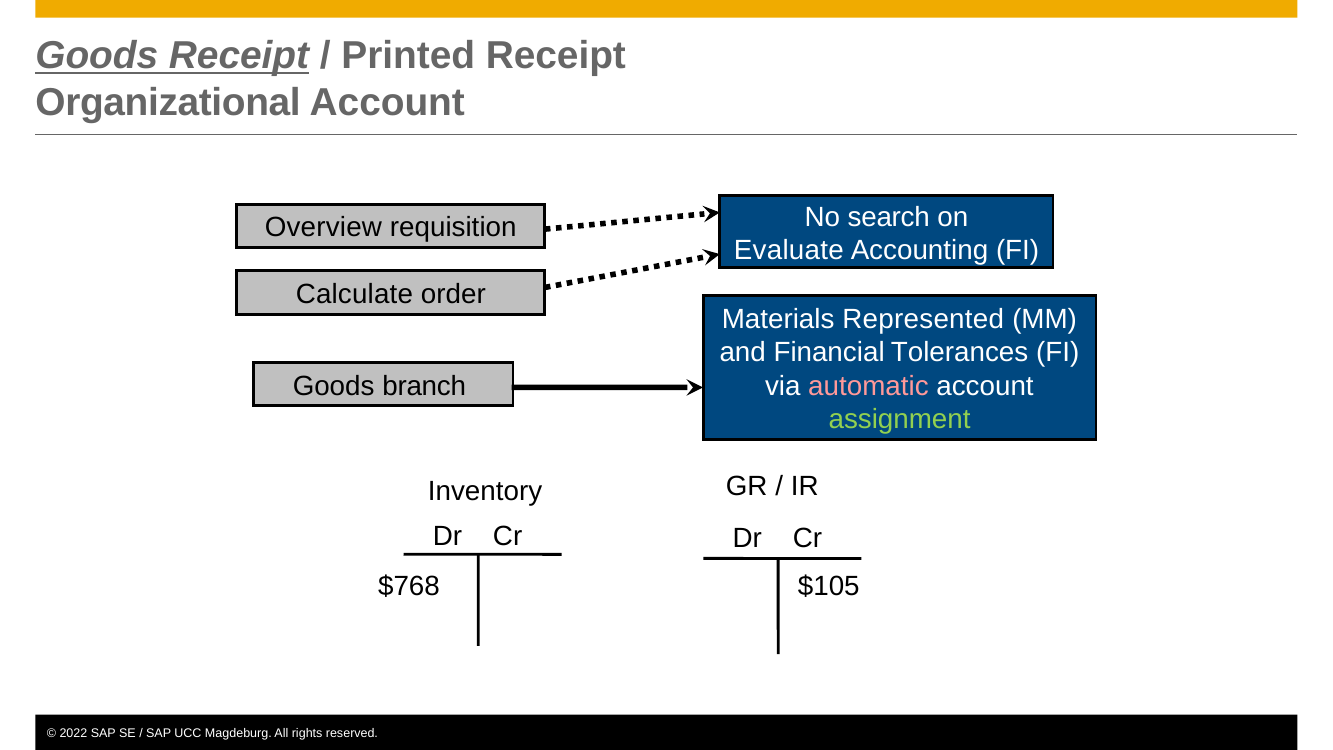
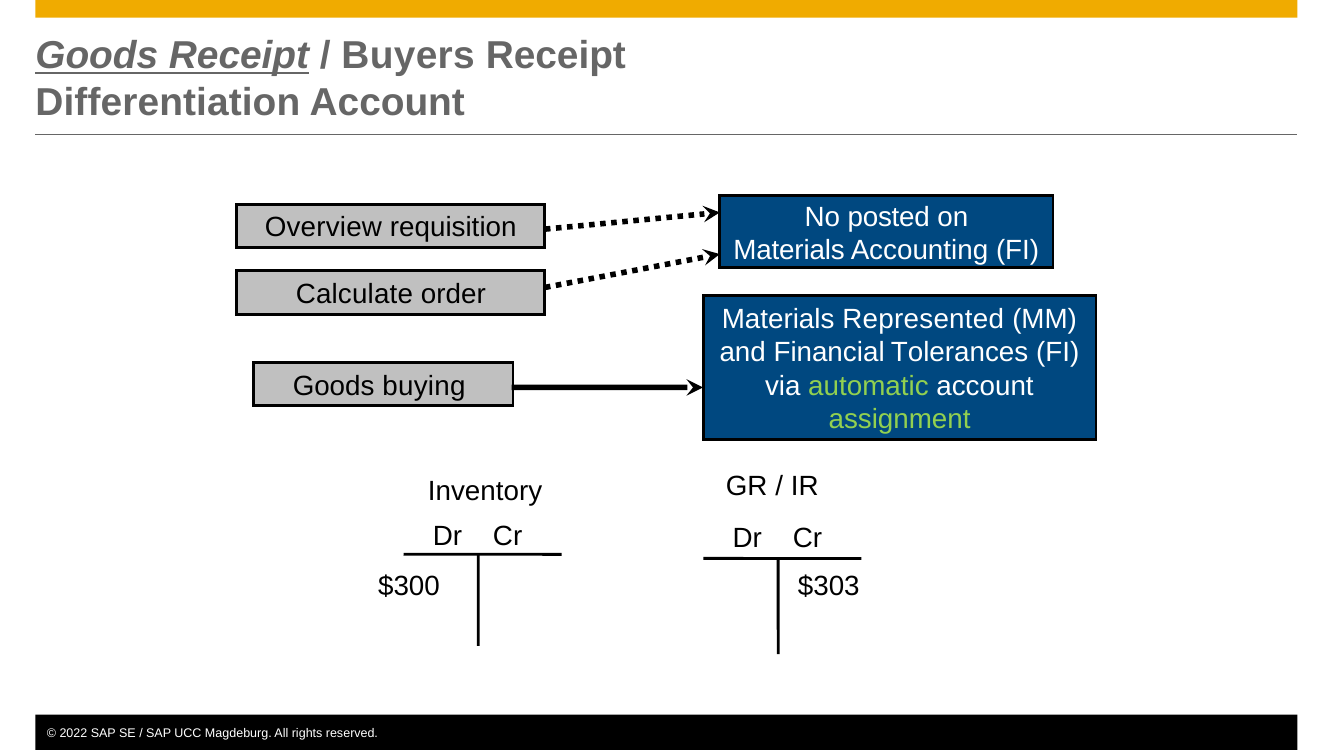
Printed: Printed -> Buyers (408, 56)
Organizational: Organizational -> Differentiation (168, 103)
search: search -> posted (889, 217)
Evaluate: Evaluate -> Materials (789, 250)
automatic colour: pink -> light green (868, 386)
branch: branch -> buying (424, 386)
$768: $768 -> $300 (409, 586)
$105: $105 -> $303 (829, 586)
